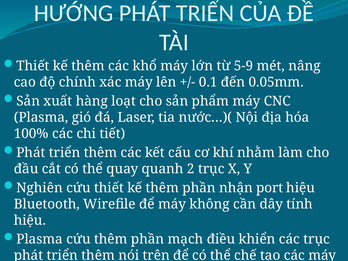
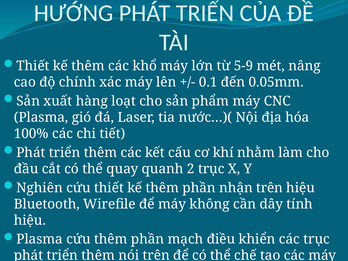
nhận port: port -> trên (270, 188)
